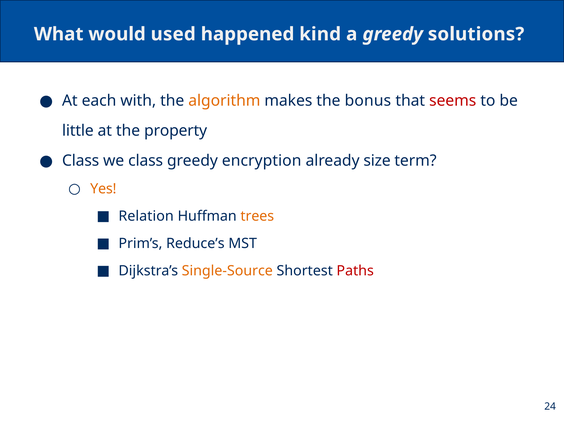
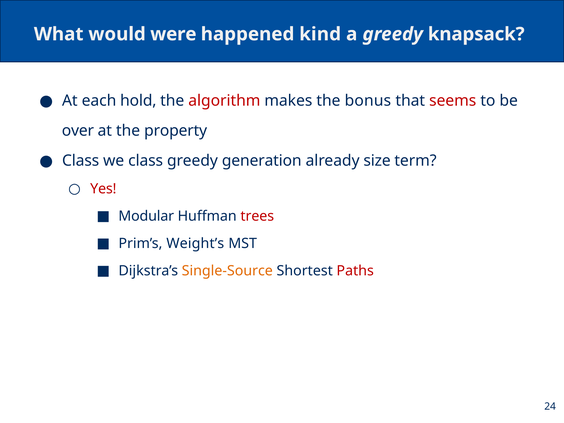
used: used -> were (173, 34)
solutions: solutions -> knapsack (476, 34)
with: with -> hold (138, 101)
algorithm colour: orange -> red (224, 101)
little: little -> over (78, 131)
encryption: encryption -> generation (262, 161)
Yes colour: orange -> red (103, 189)
Relation: Relation -> Modular (146, 216)
trees colour: orange -> red (257, 216)
Reduce’s: Reduce’s -> Weight’s (195, 244)
